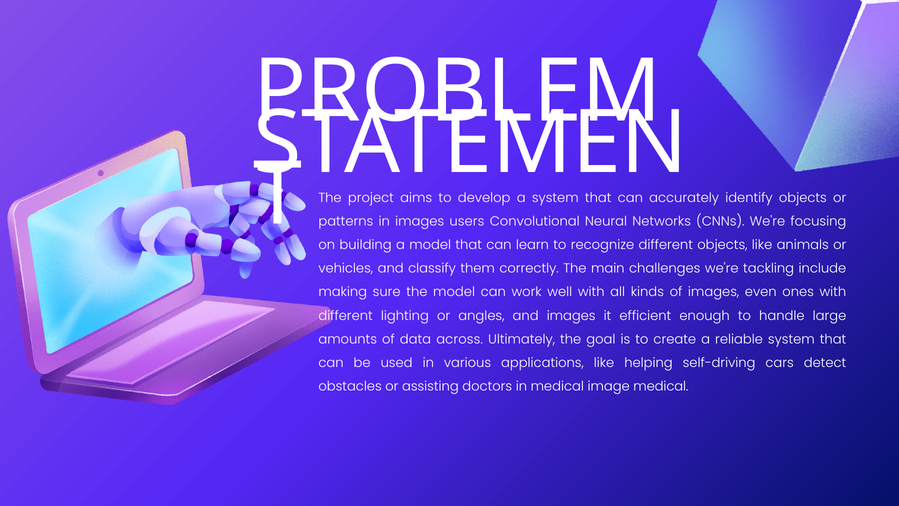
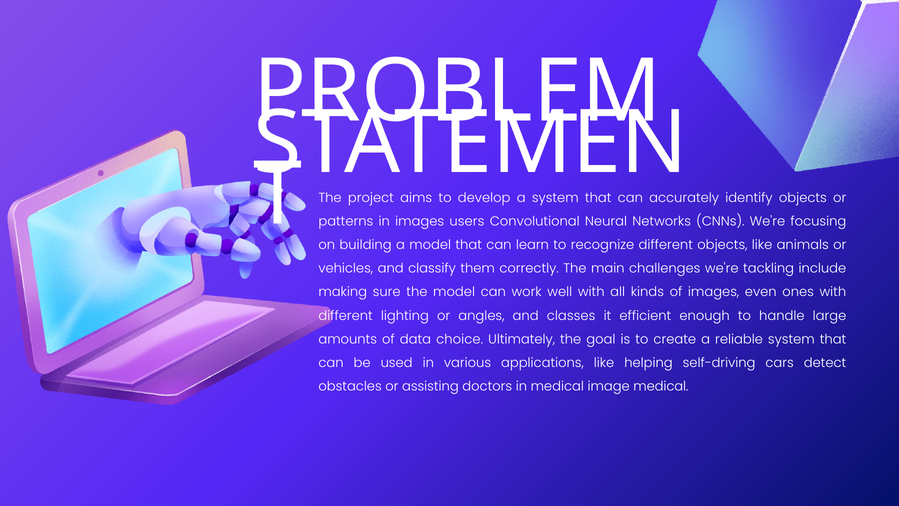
and images: images -> classes (571, 316)
across: across -> choice (460, 339)
